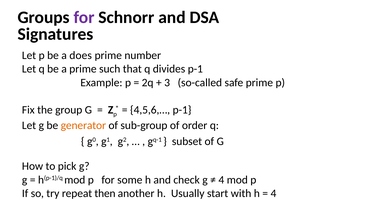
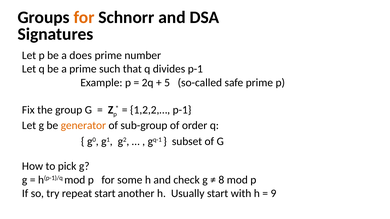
for colour: purple -> orange (84, 17)
3: 3 -> 5 (167, 83)
4,5,6,…: 4,5,6,… -> 1,2,2,… (150, 110)
4: 4 -> 8 (221, 180)
repeat then: then -> start (105, 194)
4: 4 -> 9 (273, 194)
